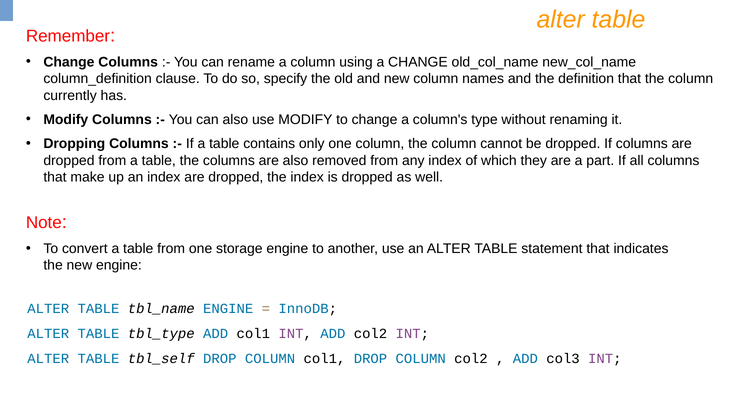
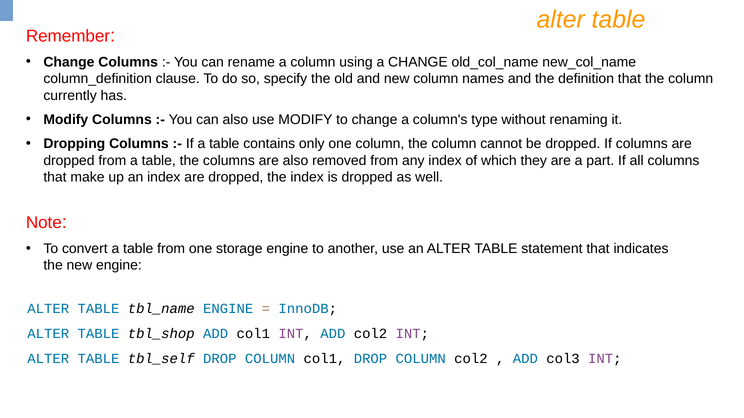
tbl_type: tbl_type -> tbl_shop (161, 334)
